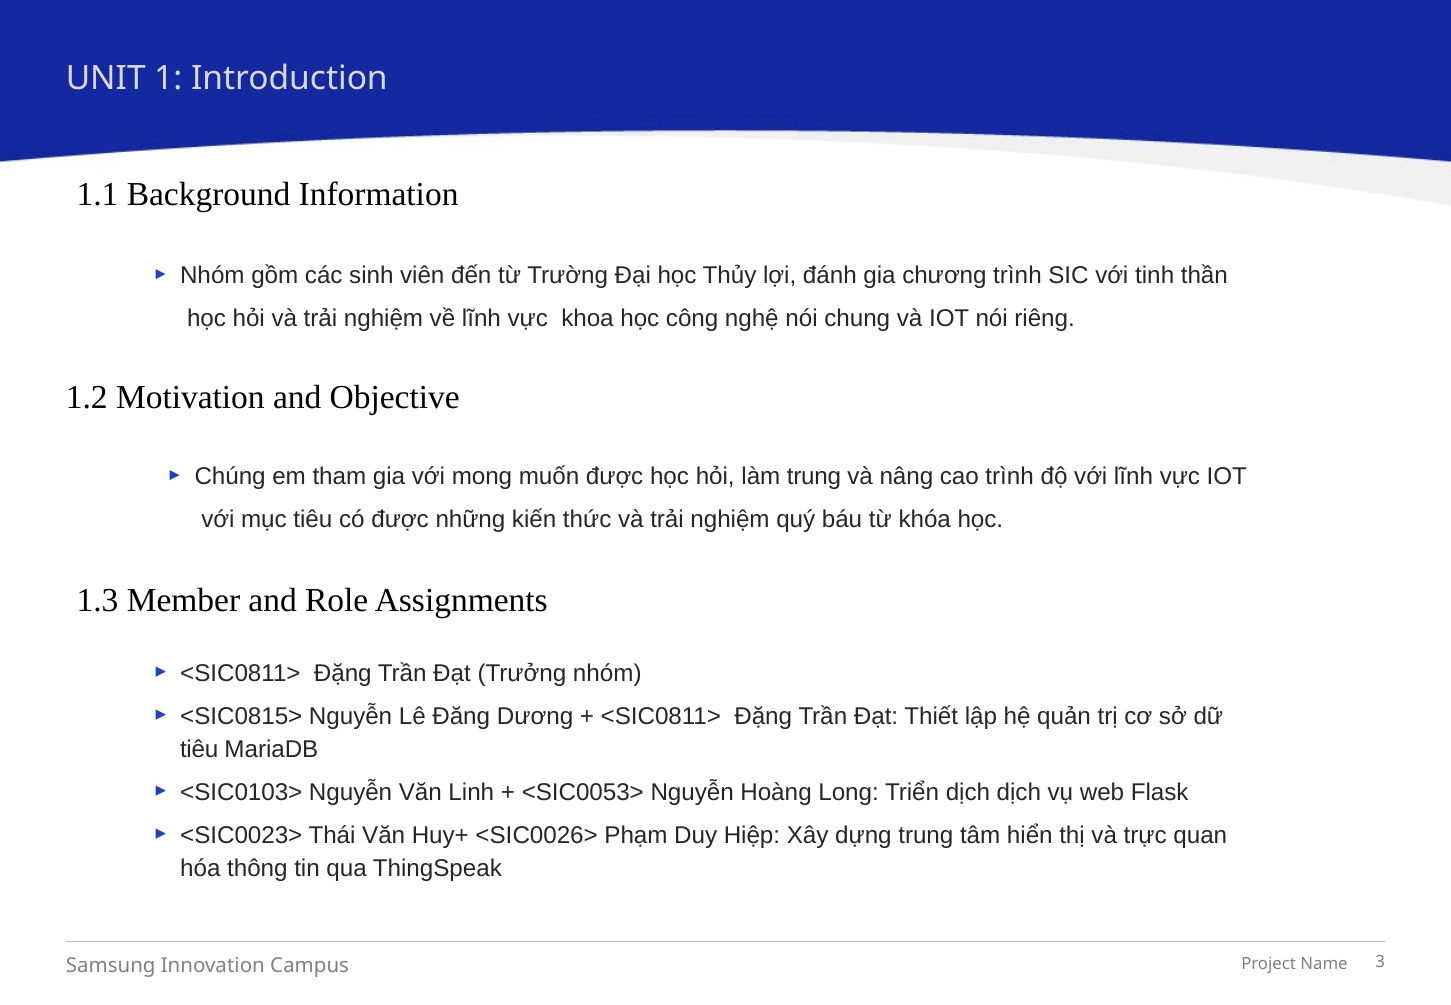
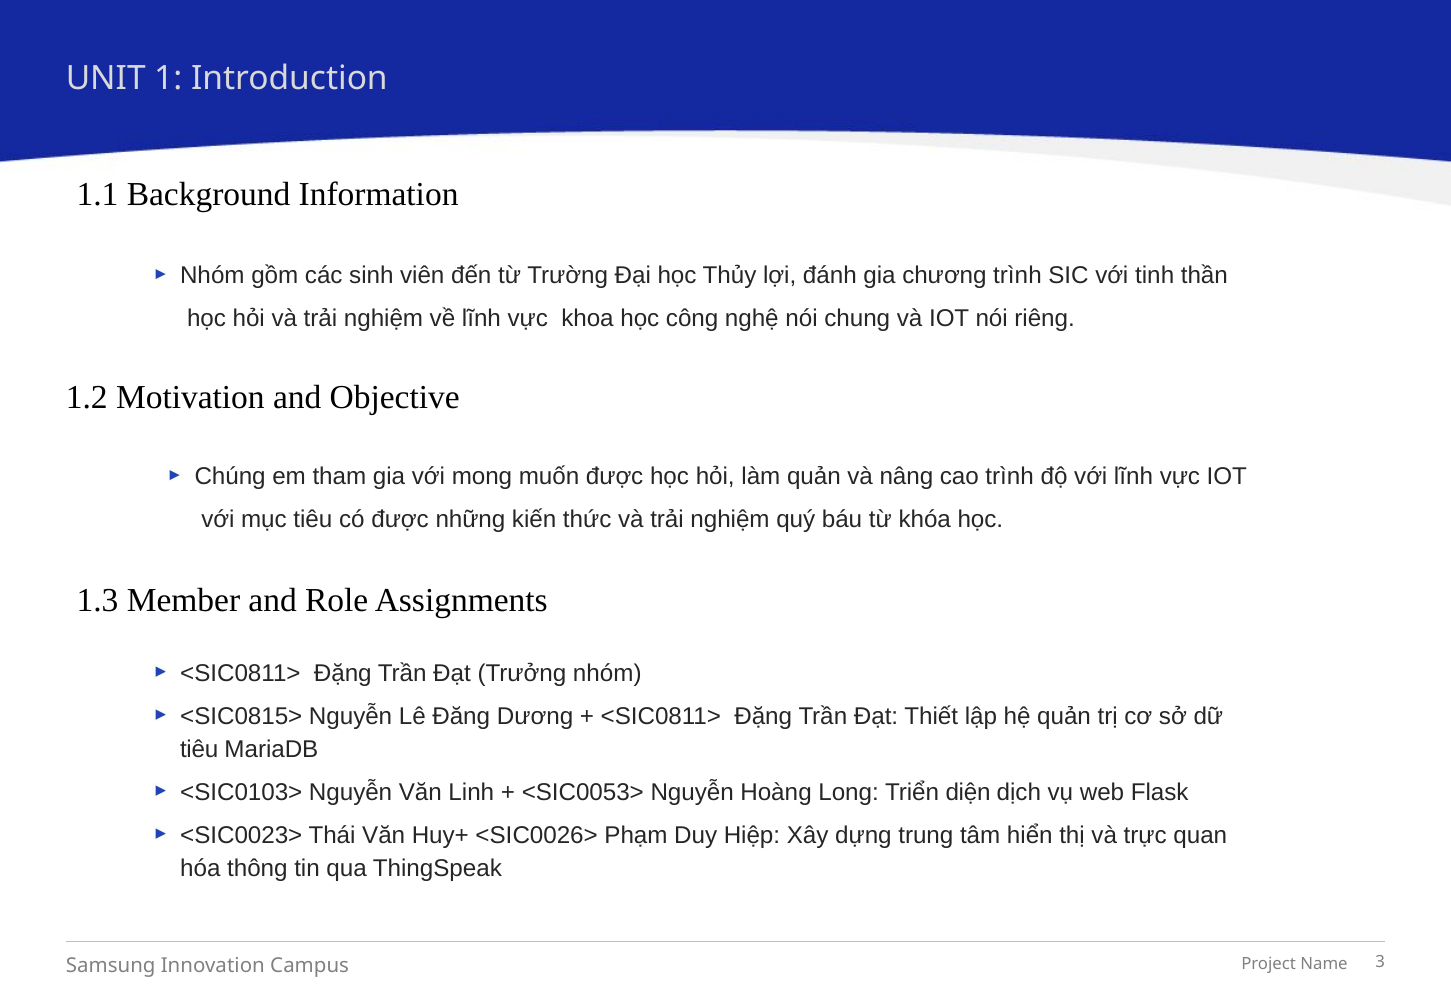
làm trung: trung -> quản (814, 477)
Triển dịch: dịch -> diện (968, 792)
